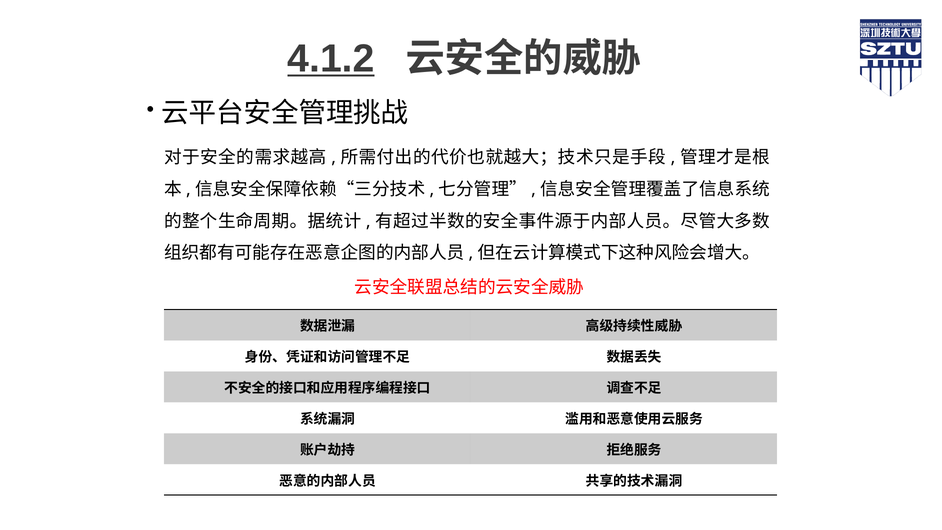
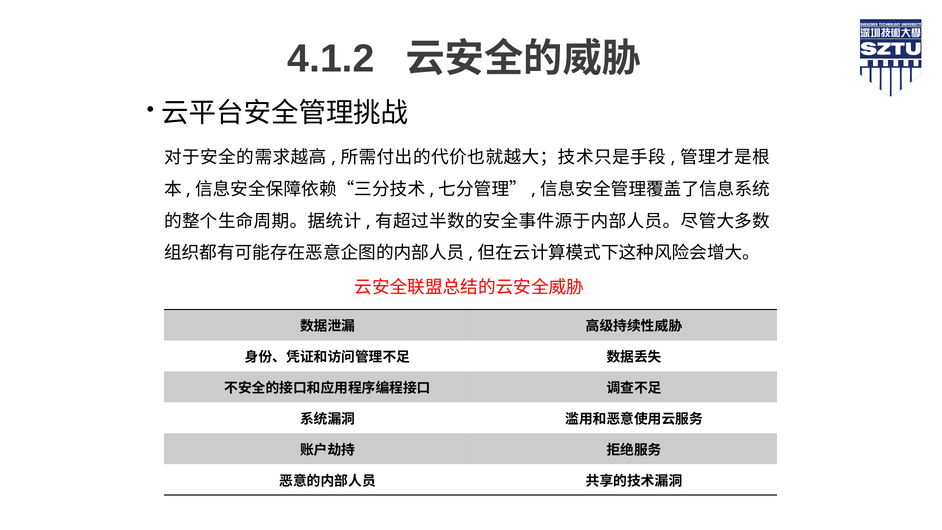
4.1.2 underline: present -> none (331, 59)
